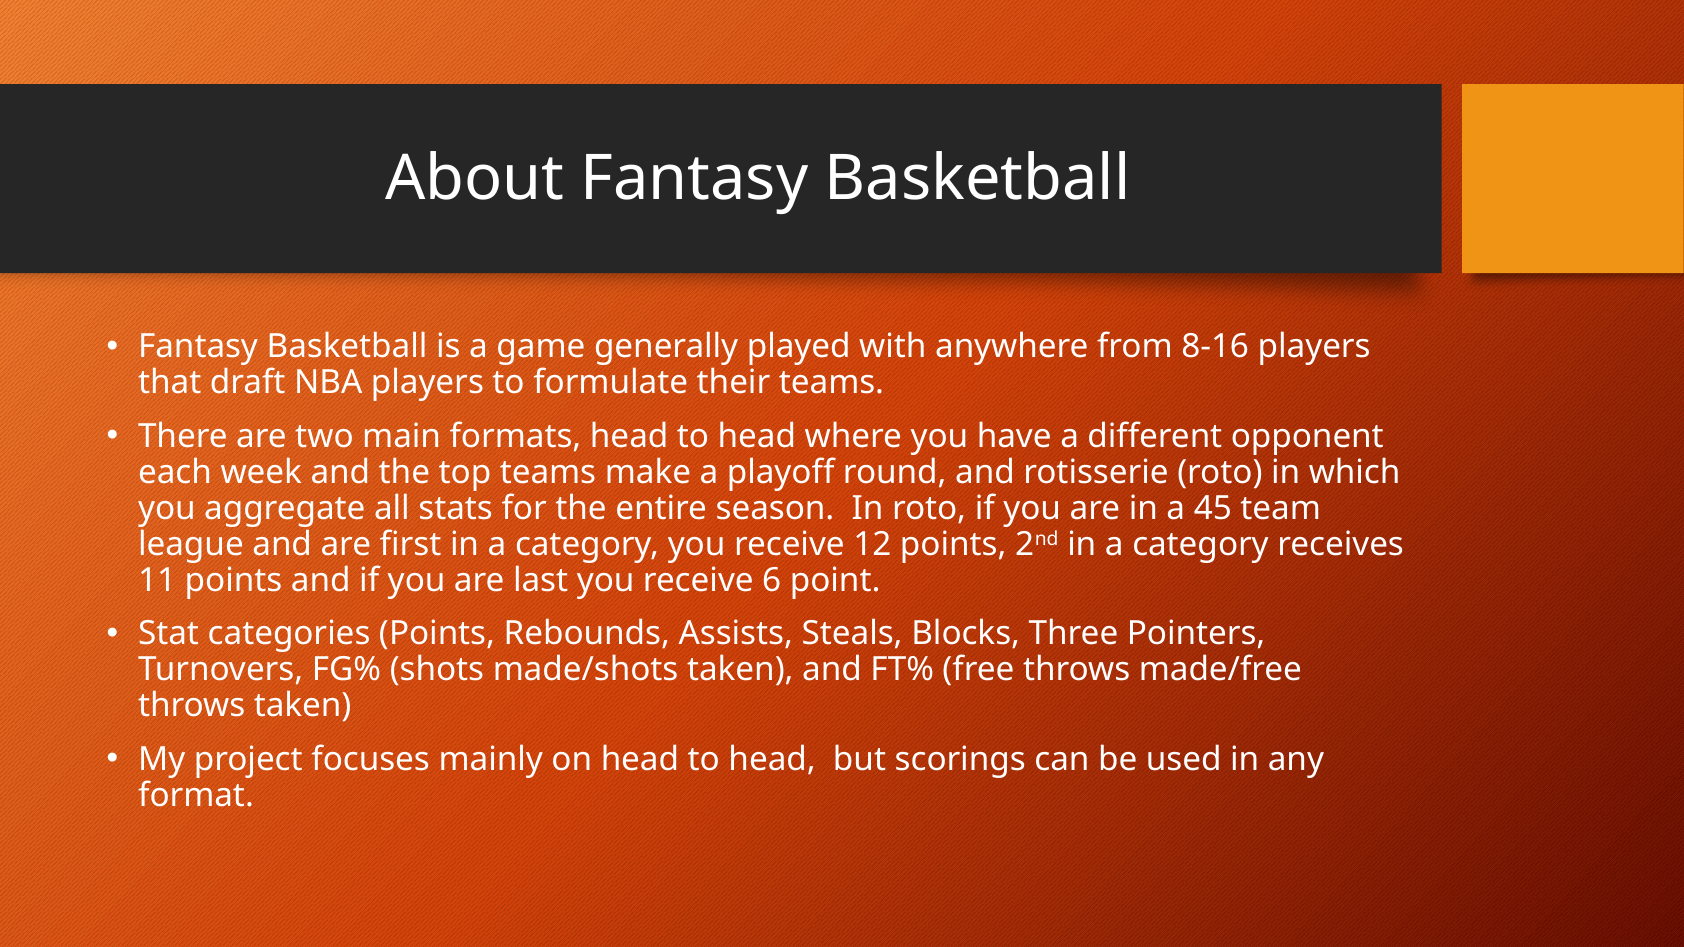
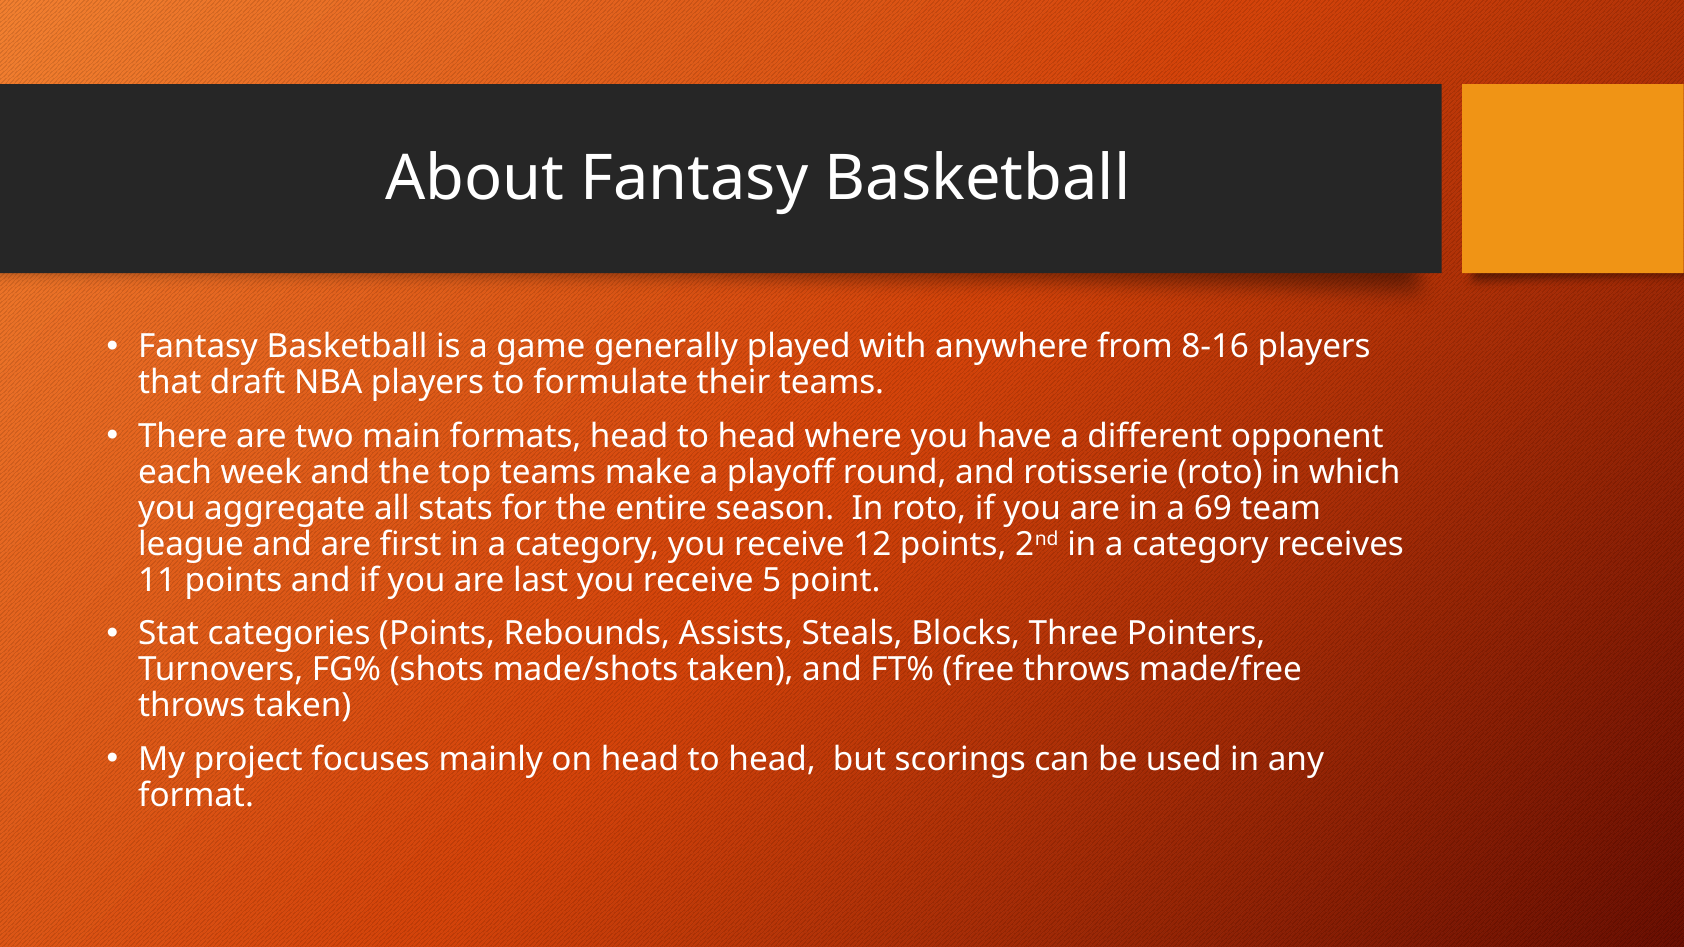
45: 45 -> 69 (1213, 508)
6: 6 -> 5 (772, 580)
